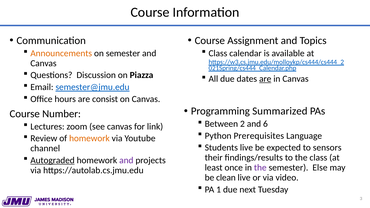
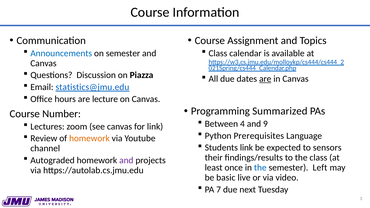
Announcements colour: orange -> blue (61, 53)
semester@jmu.edu: semester@jmu.edu -> statistics@jmu.edu (92, 87)
consist: consist -> lecture (105, 99)
2: 2 -> 4 (242, 124)
6: 6 -> 9 (265, 124)
Students live: live -> link (246, 148)
Autograded underline: present -> none (53, 160)
the colour: purple -> blue (260, 168)
Else: Else -> Left (320, 168)
clean: clean -> basic (226, 178)
1: 1 -> 7 (219, 190)
